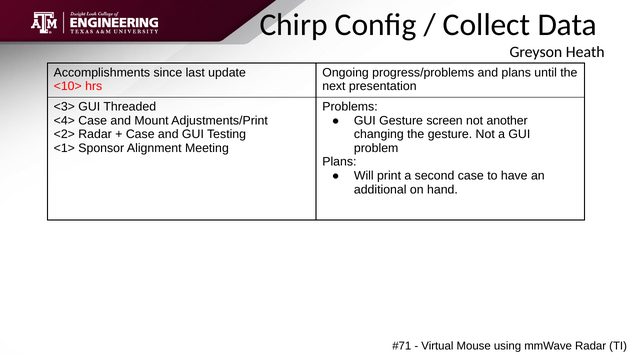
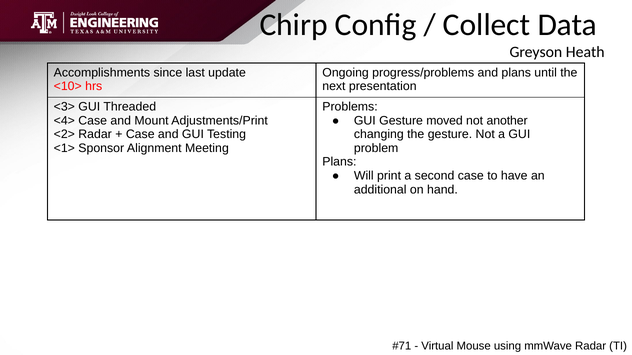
screen: screen -> moved (445, 121)
